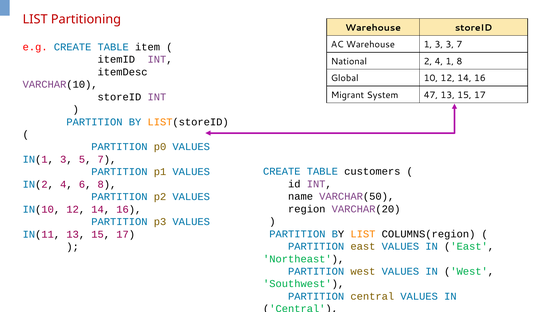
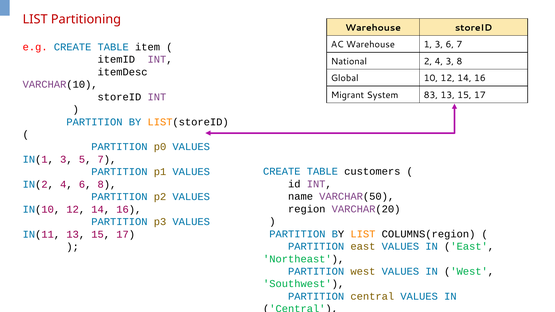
3 3: 3 -> 6 (450, 45)
4 1: 1 -> 3 (450, 61)
47: 47 -> 83 (431, 95)
